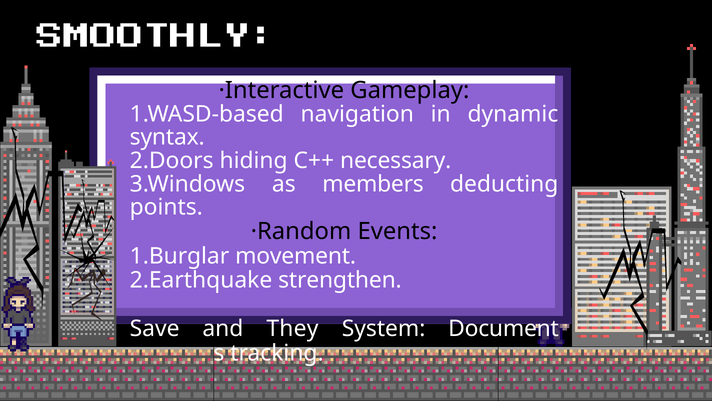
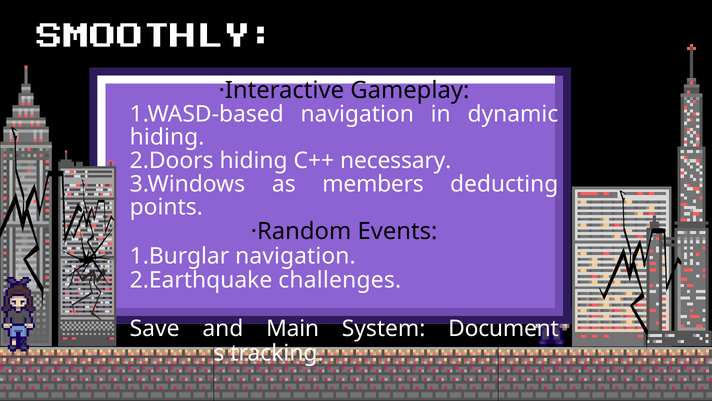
syntax: syntax -> hiding (167, 137)
1.Burglar movement: movement -> navigation (295, 256)
strengthen: strengthen -> challenges (340, 280)
They: They -> Main (293, 328)
